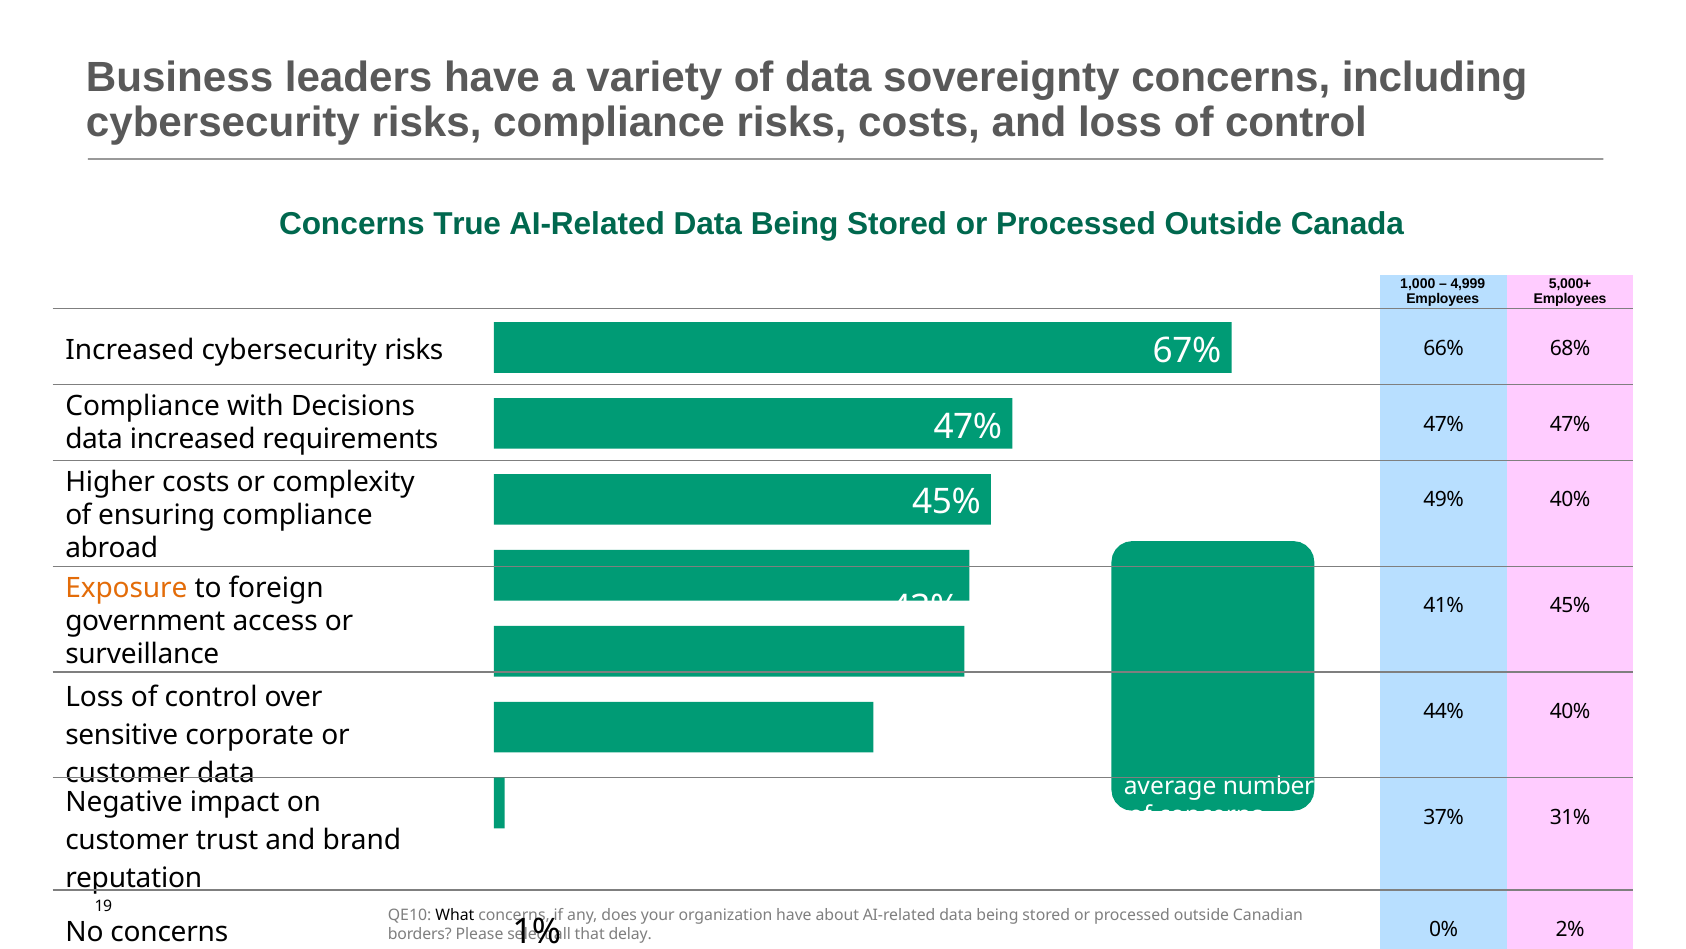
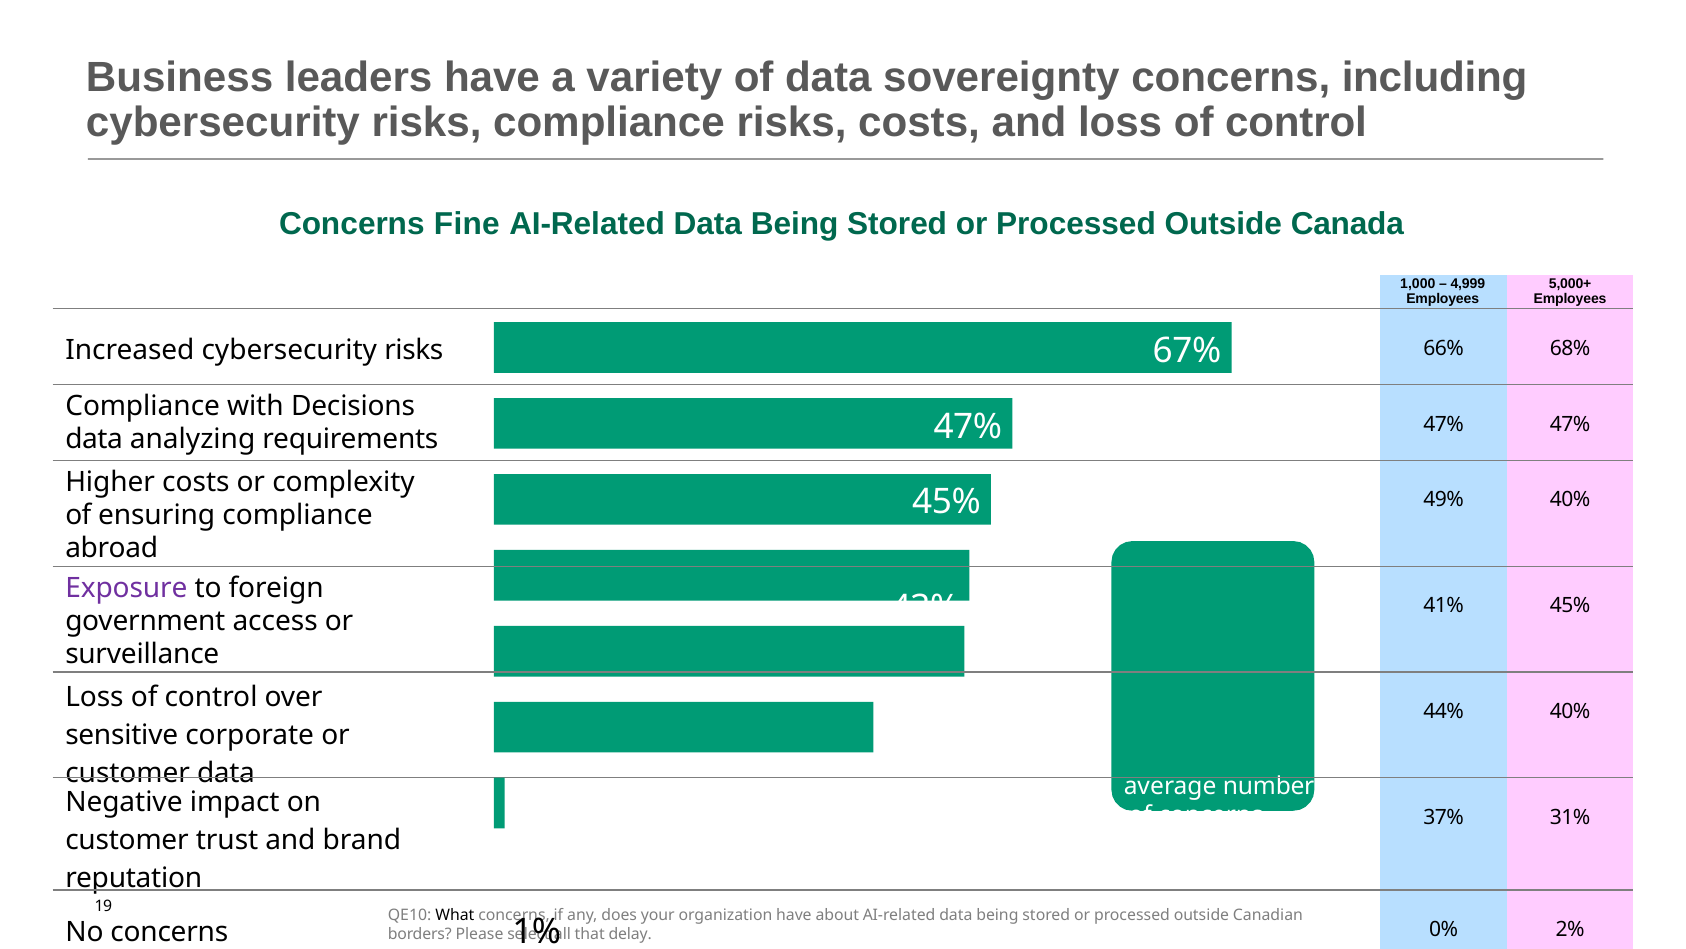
True: True -> Fine (467, 223)
data increased: increased -> analyzing (193, 439)
Exposure colour: orange -> purple (126, 588)
